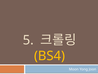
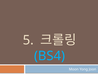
BS4 colour: yellow -> light blue (49, 55)
